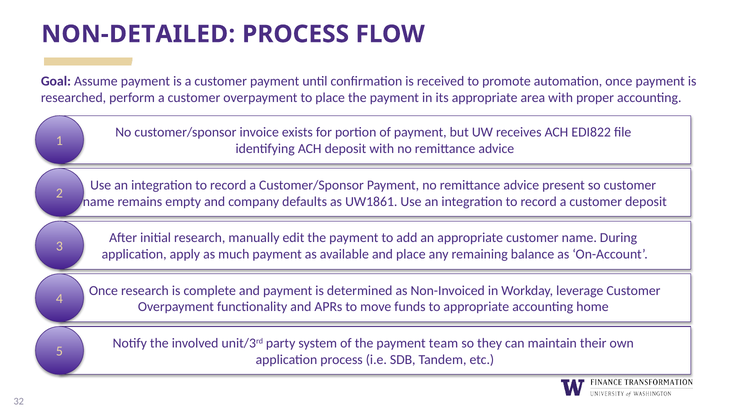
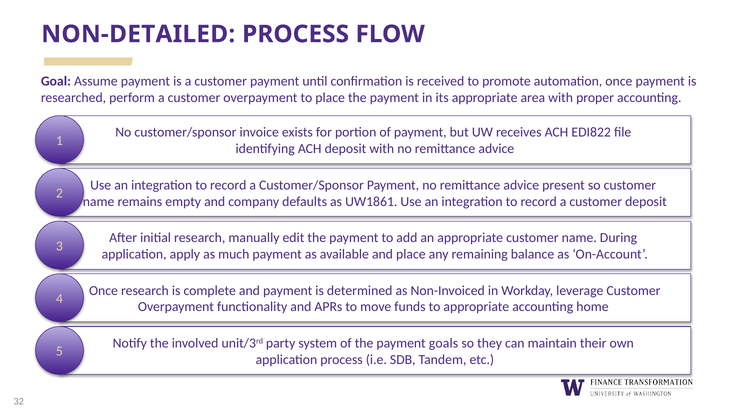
team: team -> goals (444, 343)
